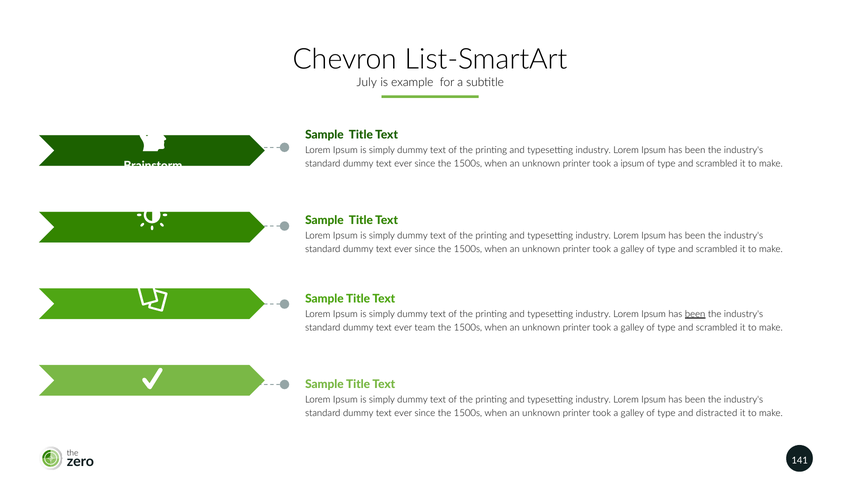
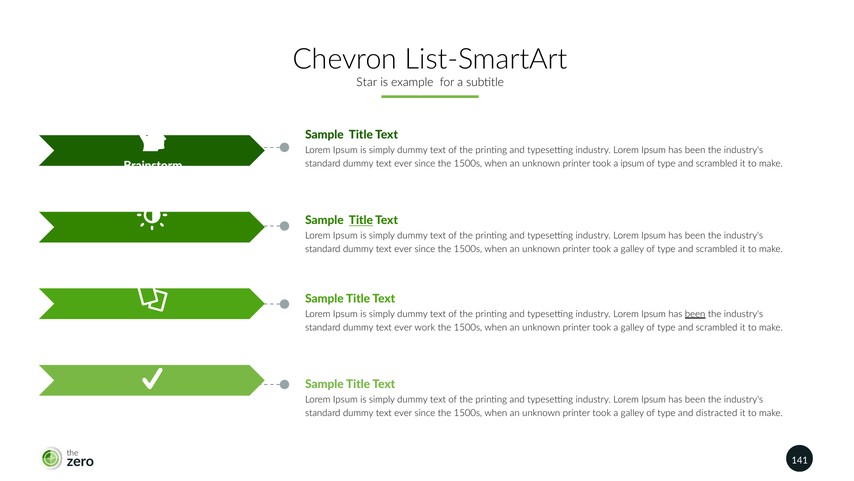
July: July -> Star (367, 82)
Title underline: none -> present (361, 220)
team: team -> work (425, 327)
